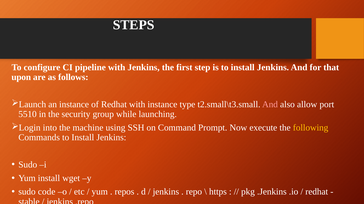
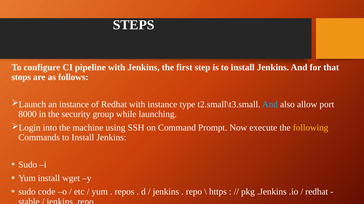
upon: upon -> stops (21, 77)
And colour: pink -> light blue (270, 105)
5510: 5510 -> 8000 (28, 115)
